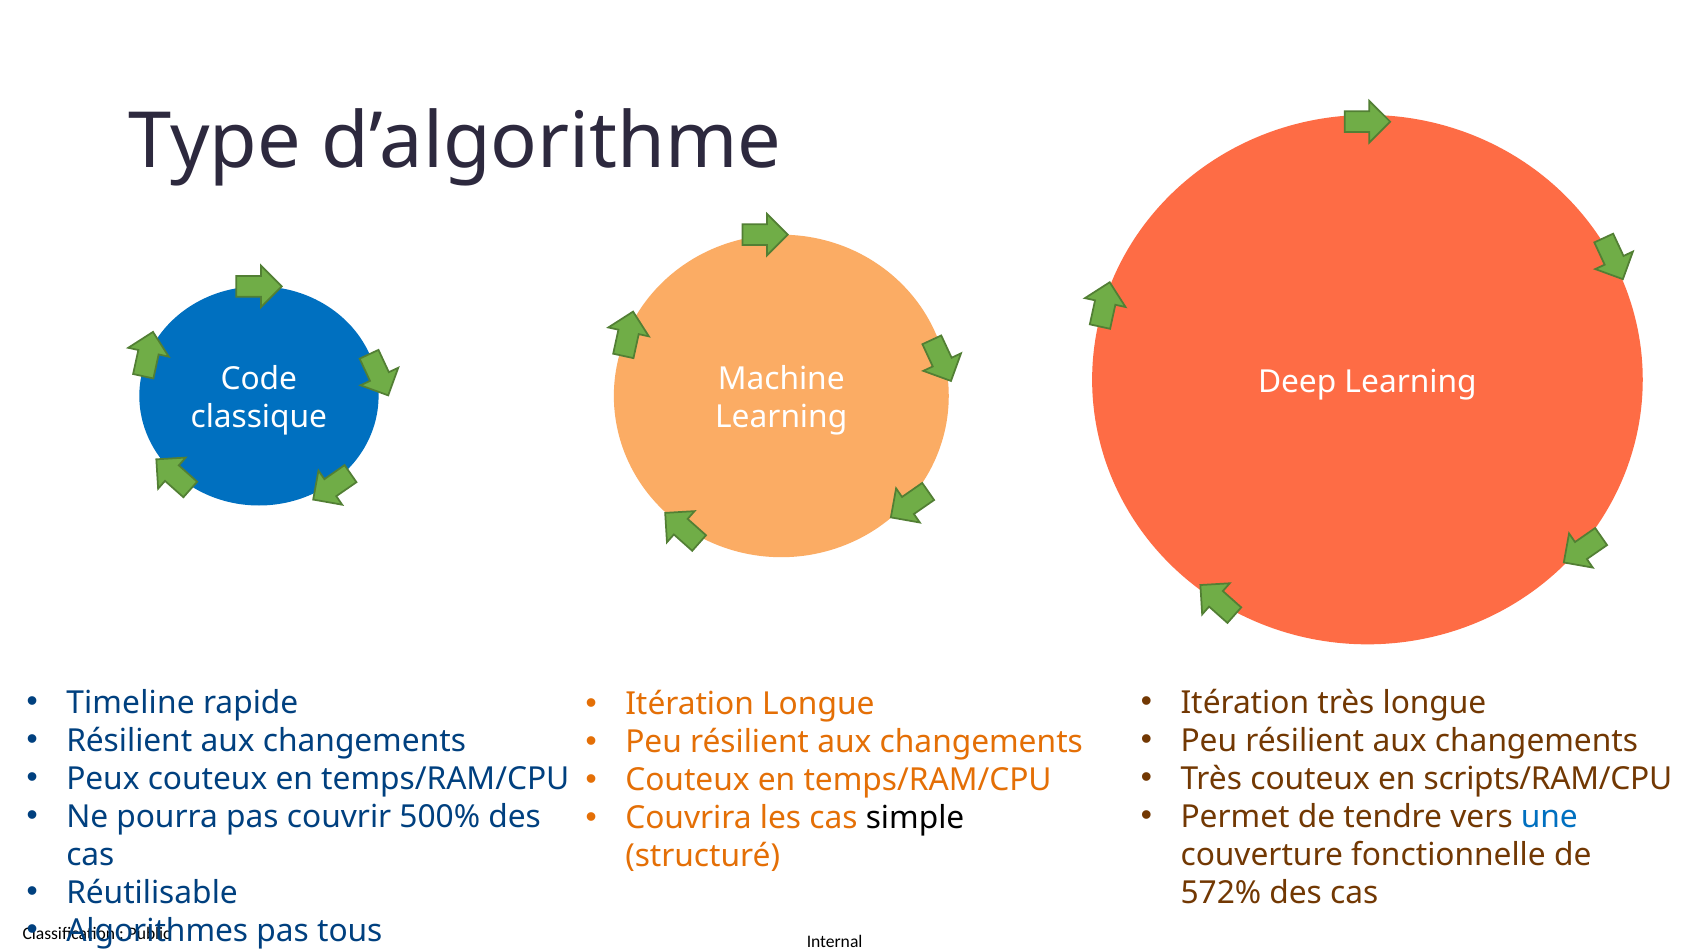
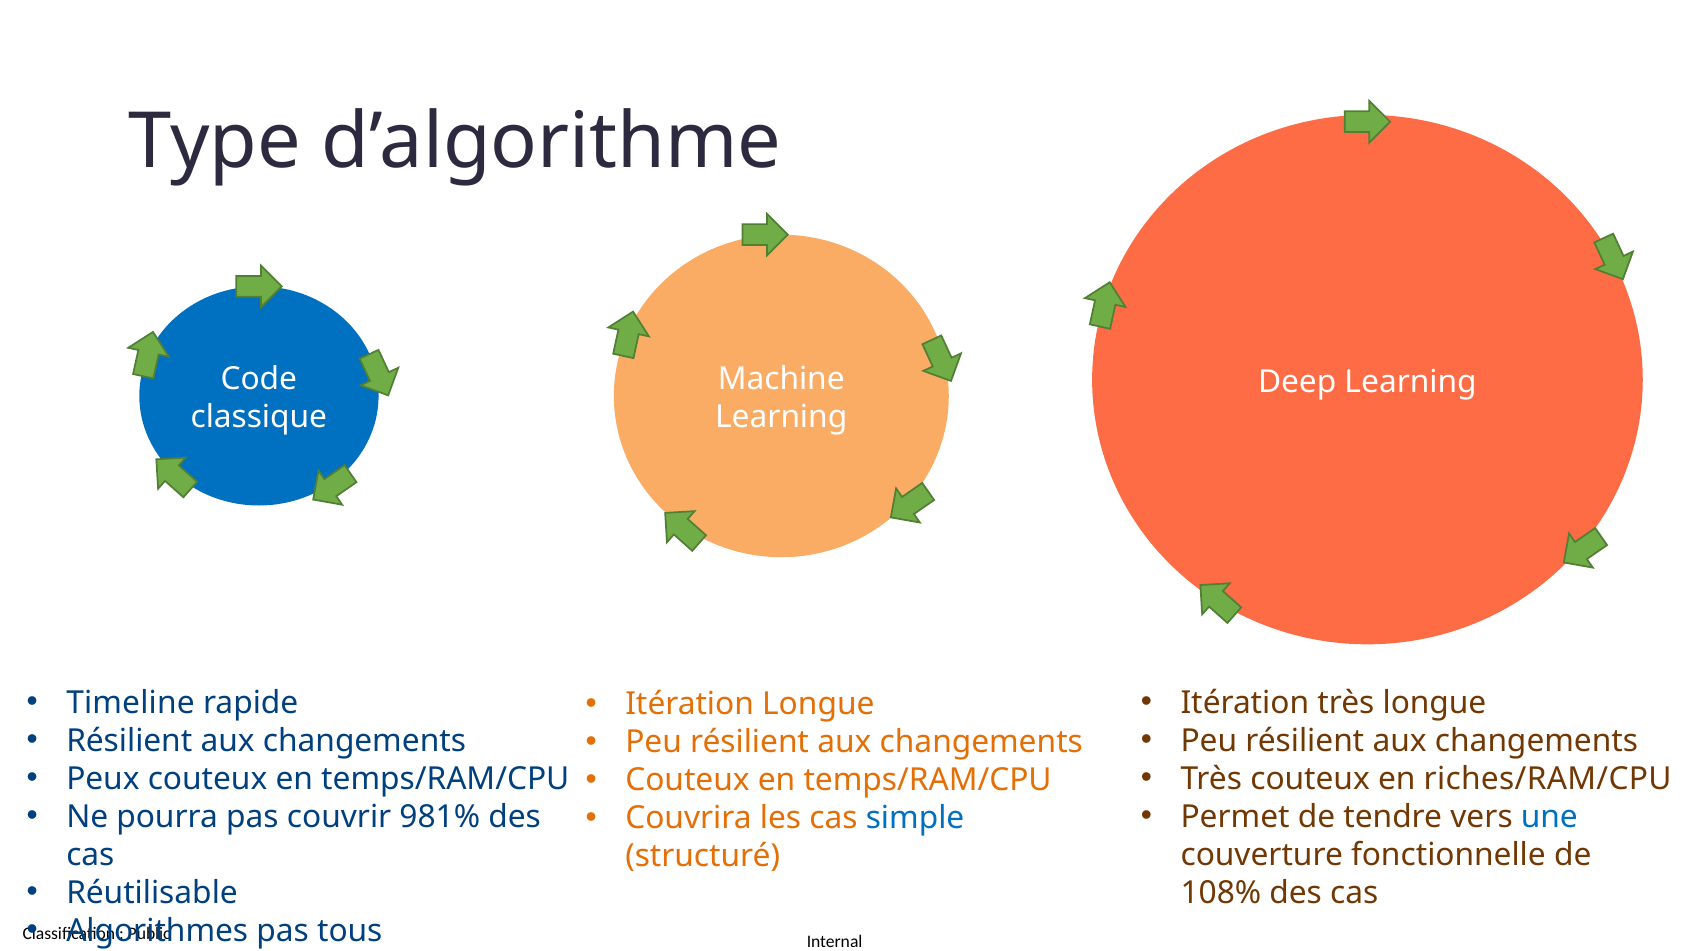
scripts/RAM/CPU: scripts/RAM/CPU -> riches/RAM/CPU (1548, 779)
500%: 500% -> 981% (440, 817)
simple colour: black -> blue (915, 819)
572%: 572% -> 108% (1221, 893)
